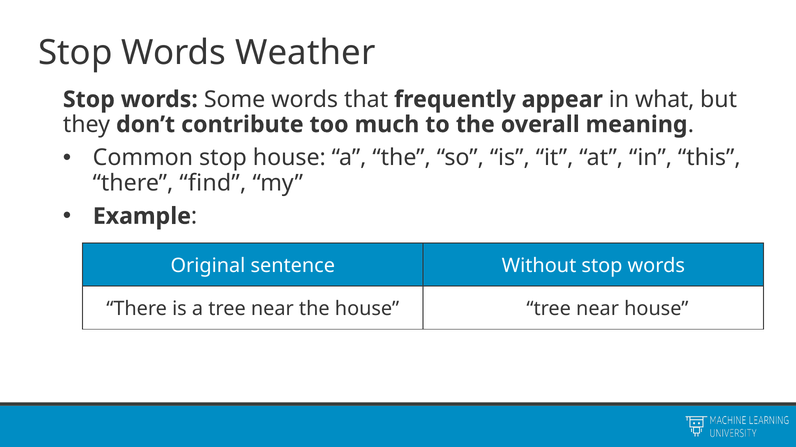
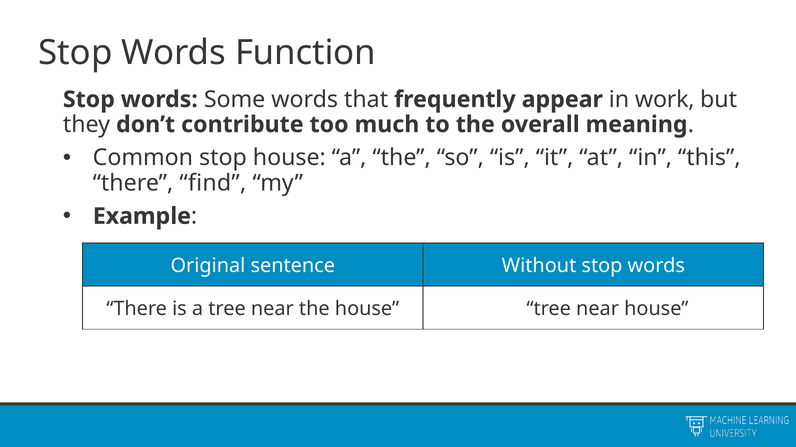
Weather: Weather -> Function (305, 53)
what: what -> work (665, 100)
